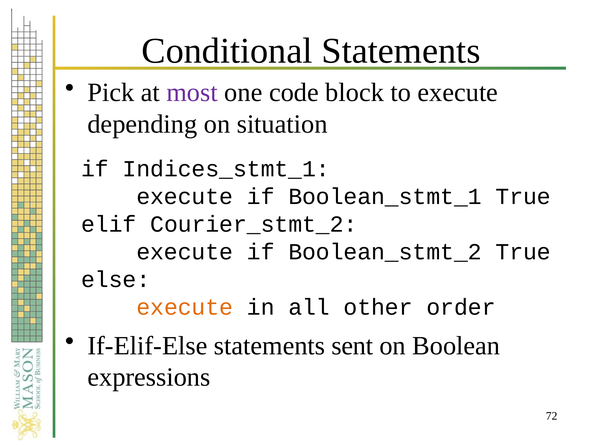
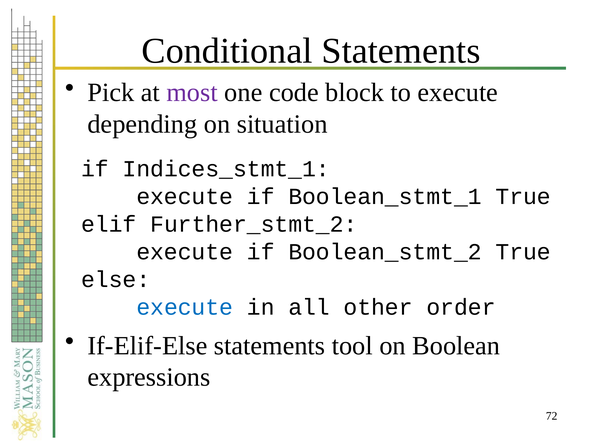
Courier_stmt_2: Courier_stmt_2 -> Further_stmt_2 (254, 224)
execute colour: orange -> blue (185, 307)
sent: sent -> tool (352, 345)
